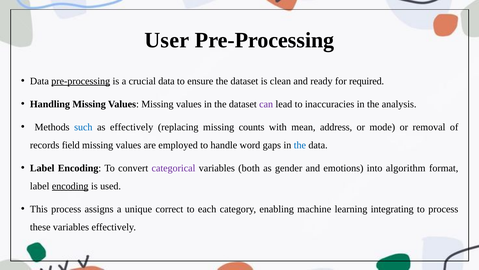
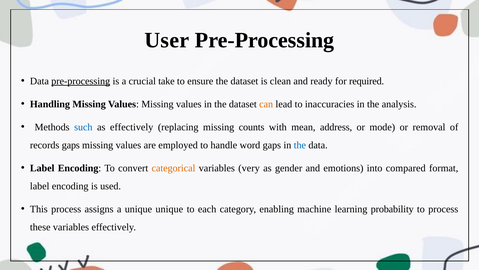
crucial data: data -> take (166, 81)
can colour: purple -> orange (266, 104)
records field: field -> gaps (71, 145)
categorical colour: purple -> orange (173, 168)
both: both -> very (249, 168)
algorithm: algorithm -> compared (406, 168)
encoding underline: present -> none (70, 186)
unique correct: correct -> unique (169, 209)
integrating: integrating -> probability (392, 209)
